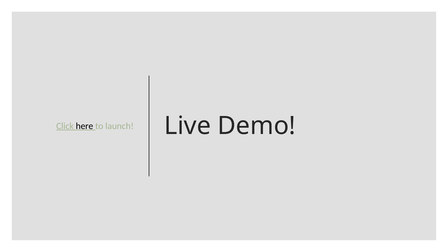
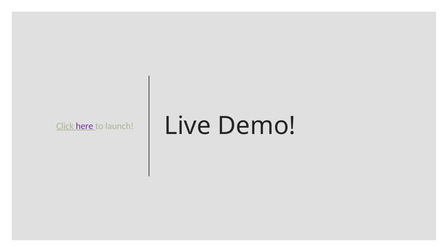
here colour: black -> purple (84, 126)
